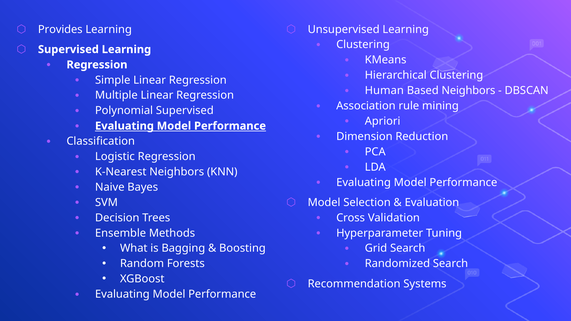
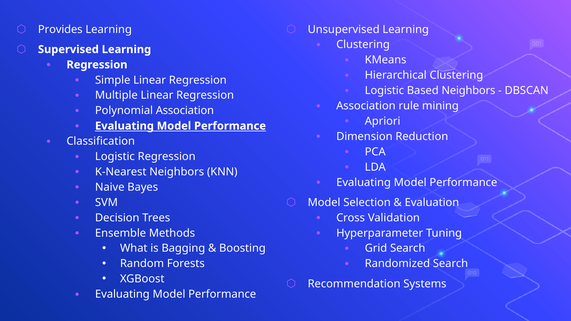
Human: Human -> Logistic (384, 91)
Polynomial Supervised: Supervised -> Association (185, 111)
